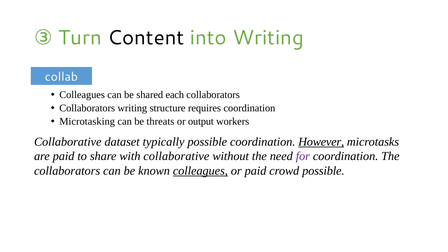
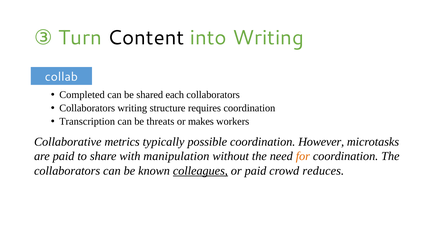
Colleagues: Colleagues -> Completed (82, 95)
Microtasking: Microtasking -> Transcription (87, 122)
output: output -> makes (201, 122)
dataset: dataset -> metrics (122, 142)
However underline: present -> none (321, 142)
with collaborative: collaborative -> manipulation (176, 156)
for colour: purple -> orange (303, 156)
crowd possible: possible -> reduces (323, 171)
